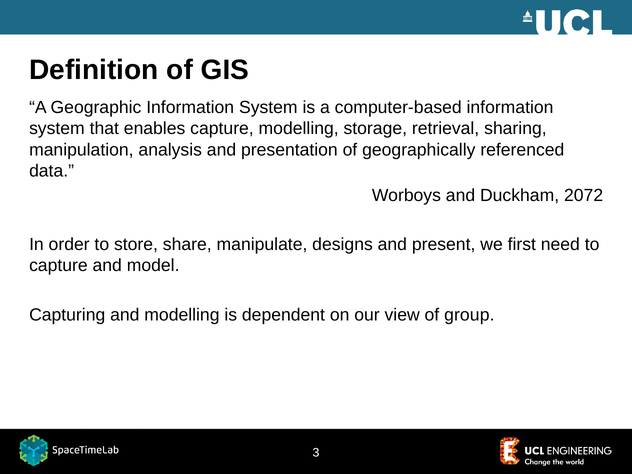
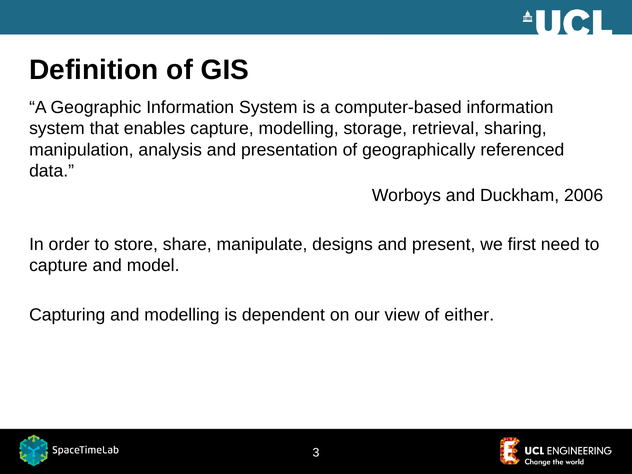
2072: 2072 -> 2006 (584, 195)
group: group -> either (469, 315)
